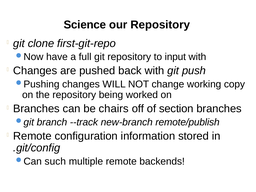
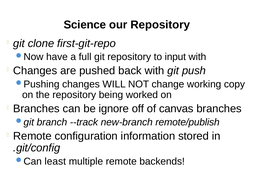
chairs: chairs -> ignore (114, 109)
section: section -> canvas (176, 109)
such: such -> least (55, 161)
